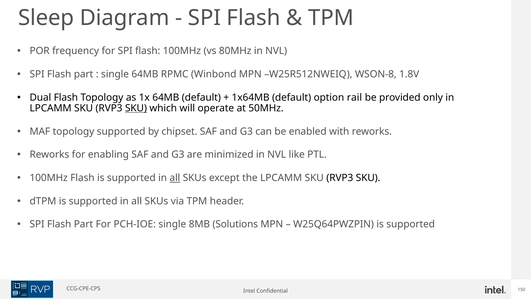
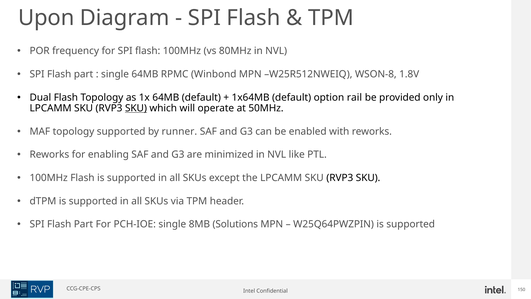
Sleep: Sleep -> Upon (46, 18)
chipset: chipset -> runner (179, 131)
all underline: present -> none (175, 178)
